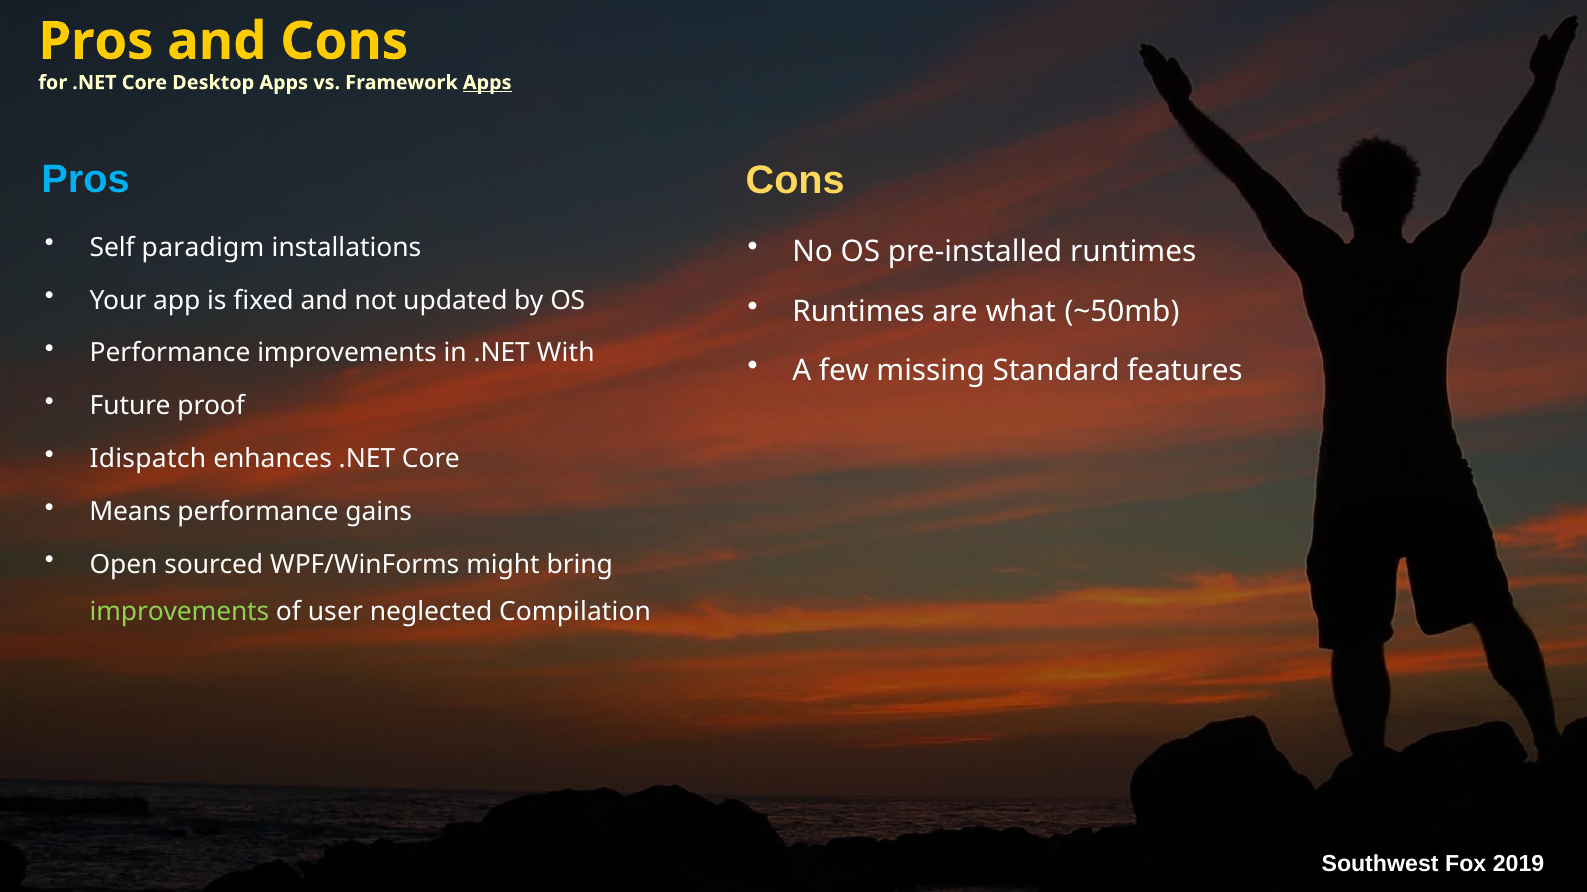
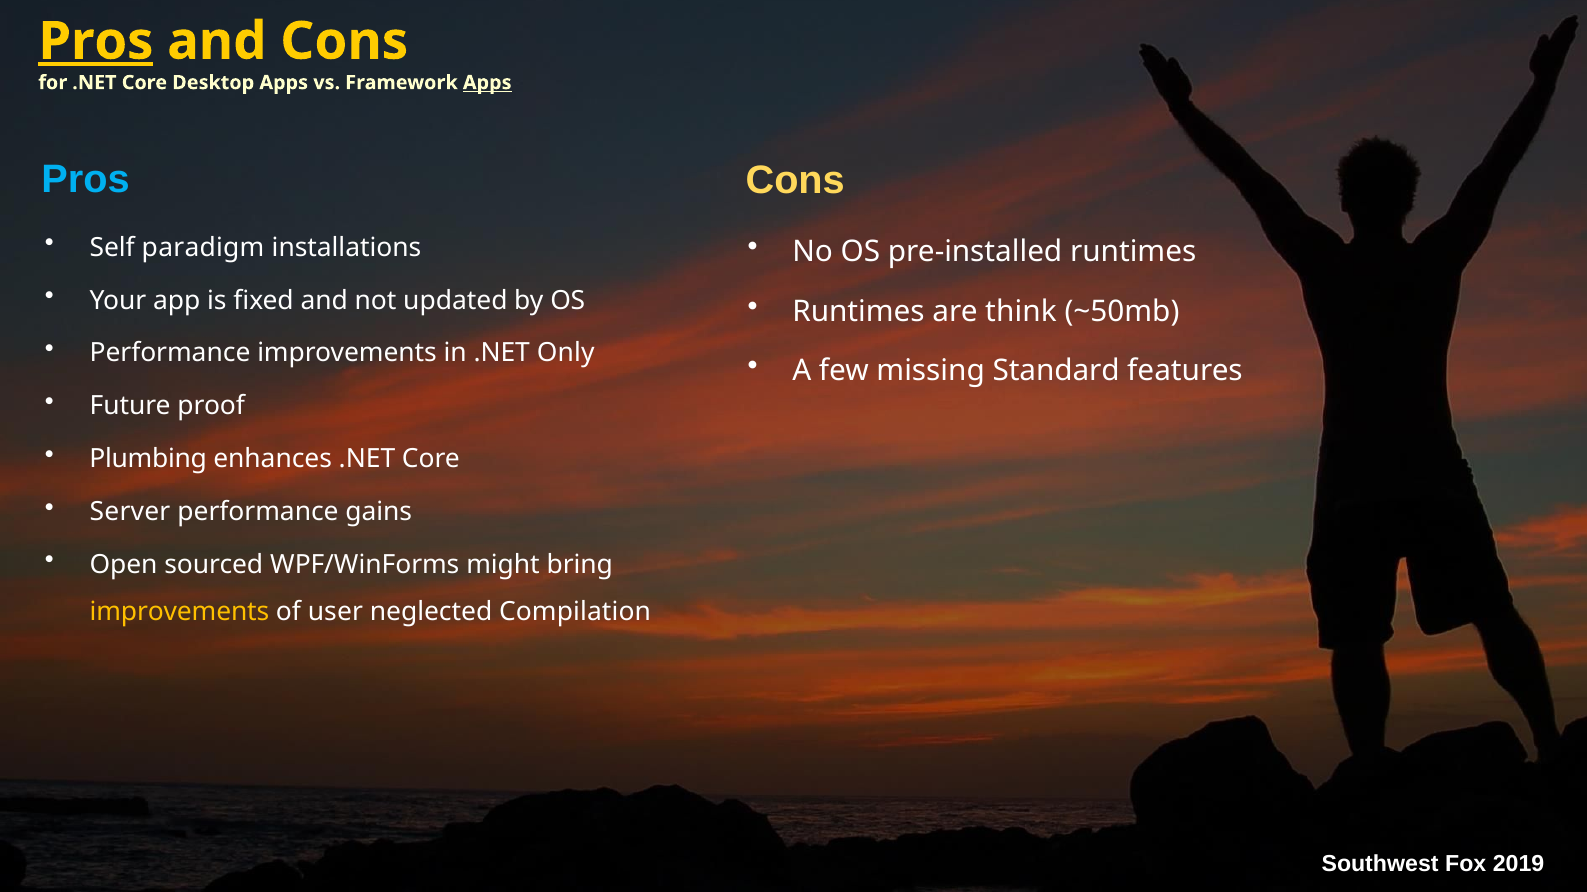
Pros underline: none -> present (96, 41)
what: what -> think (1021, 312)
With: With -> Only (566, 354)
Idispatch: Idispatch -> Plumbing (148, 459)
Means: Means -> Server (130, 512)
improvements colour: light green -> yellow (179, 612)
